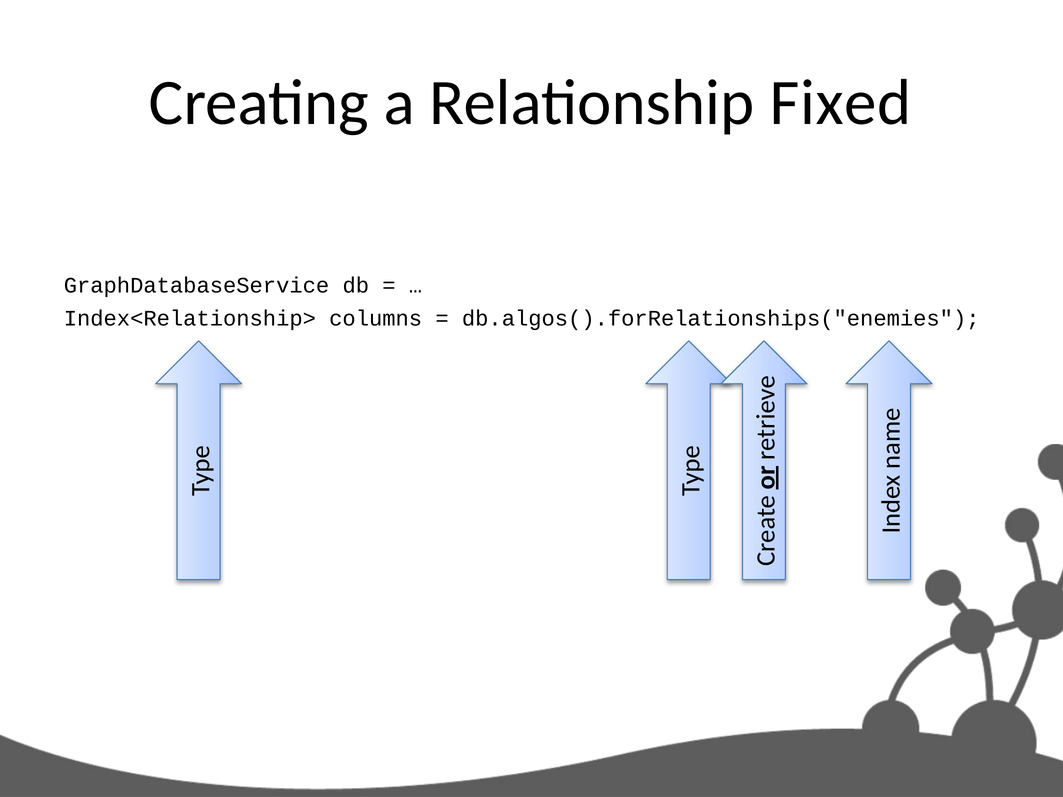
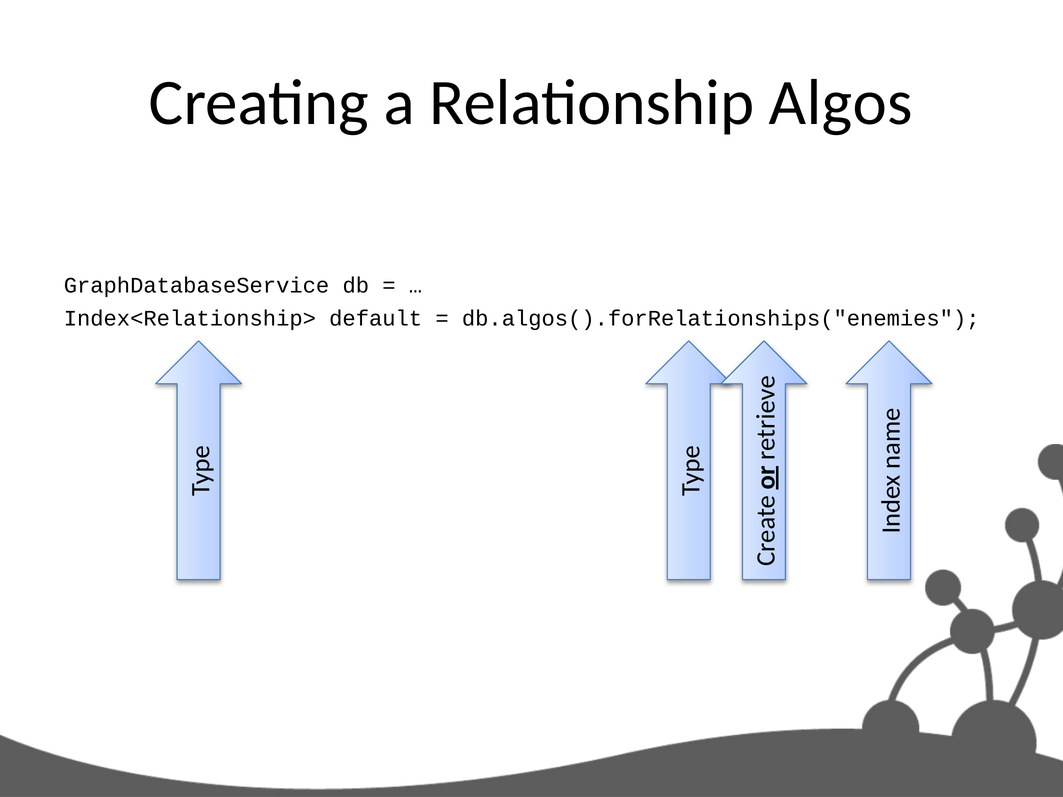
Fixed: Fixed -> Algos (841, 103)
columns: columns -> default (376, 318)
